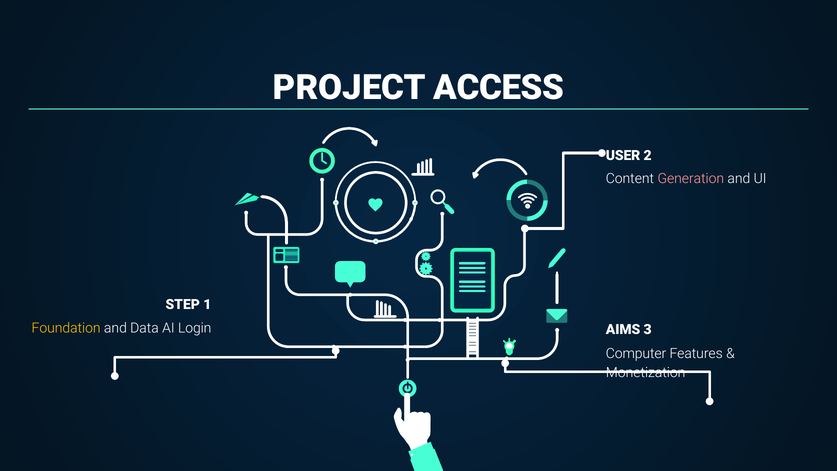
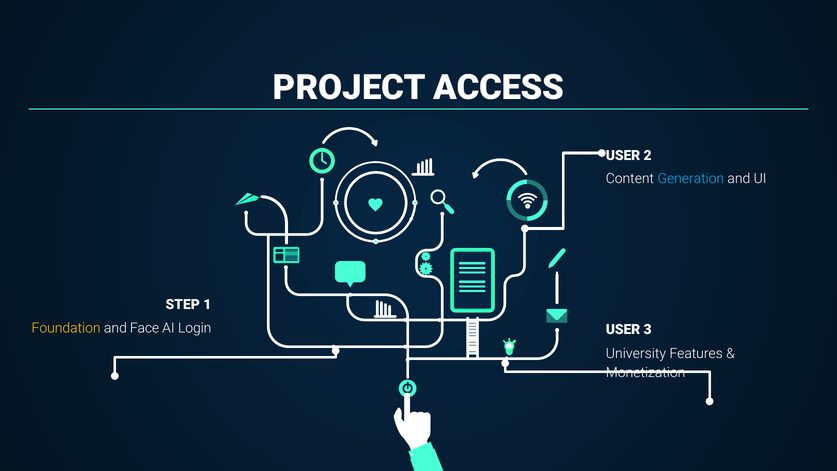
Generation colour: pink -> light blue (691, 179)
Data: Data -> Face (145, 328)
AIMS: AIMS -> USER (623, 330)
Computer: Computer -> University (636, 353)
